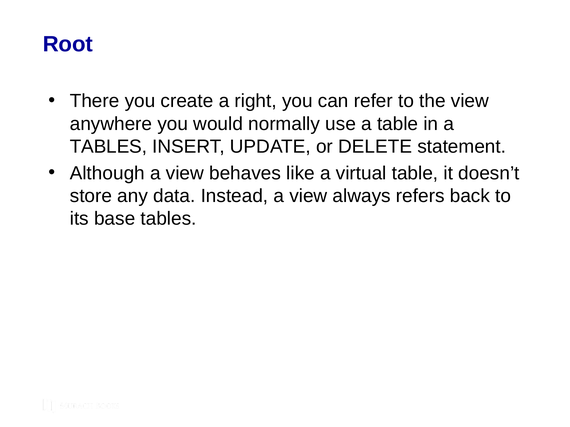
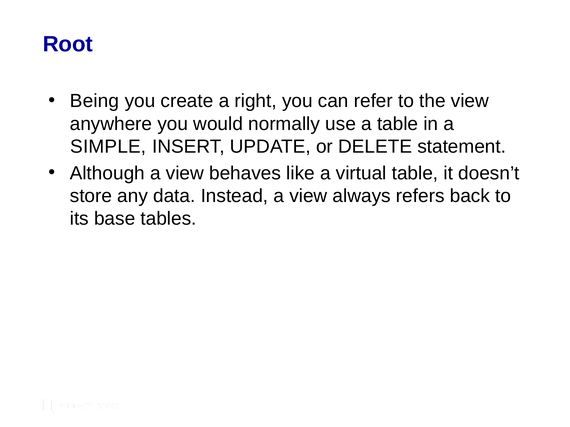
There: There -> Being (95, 101)
TABLES: TABLES -> SIMPLE (108, 147)
